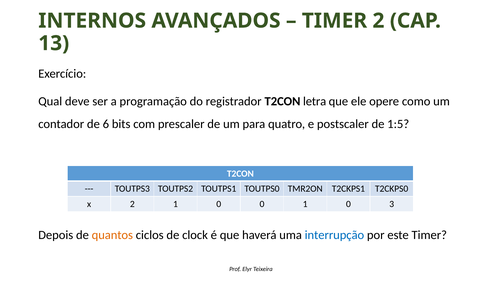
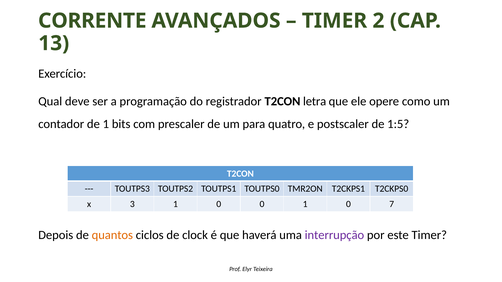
INTERNOS: INTERNOS -> CORRENTE (92, 21)
de 6: 6 -> 1 (106, 124)
x 2: 2 -> 3 (132, 204)
3: 3 -> 7 (392, 204)
interrupção colour: blue -> purple (334, 235)
